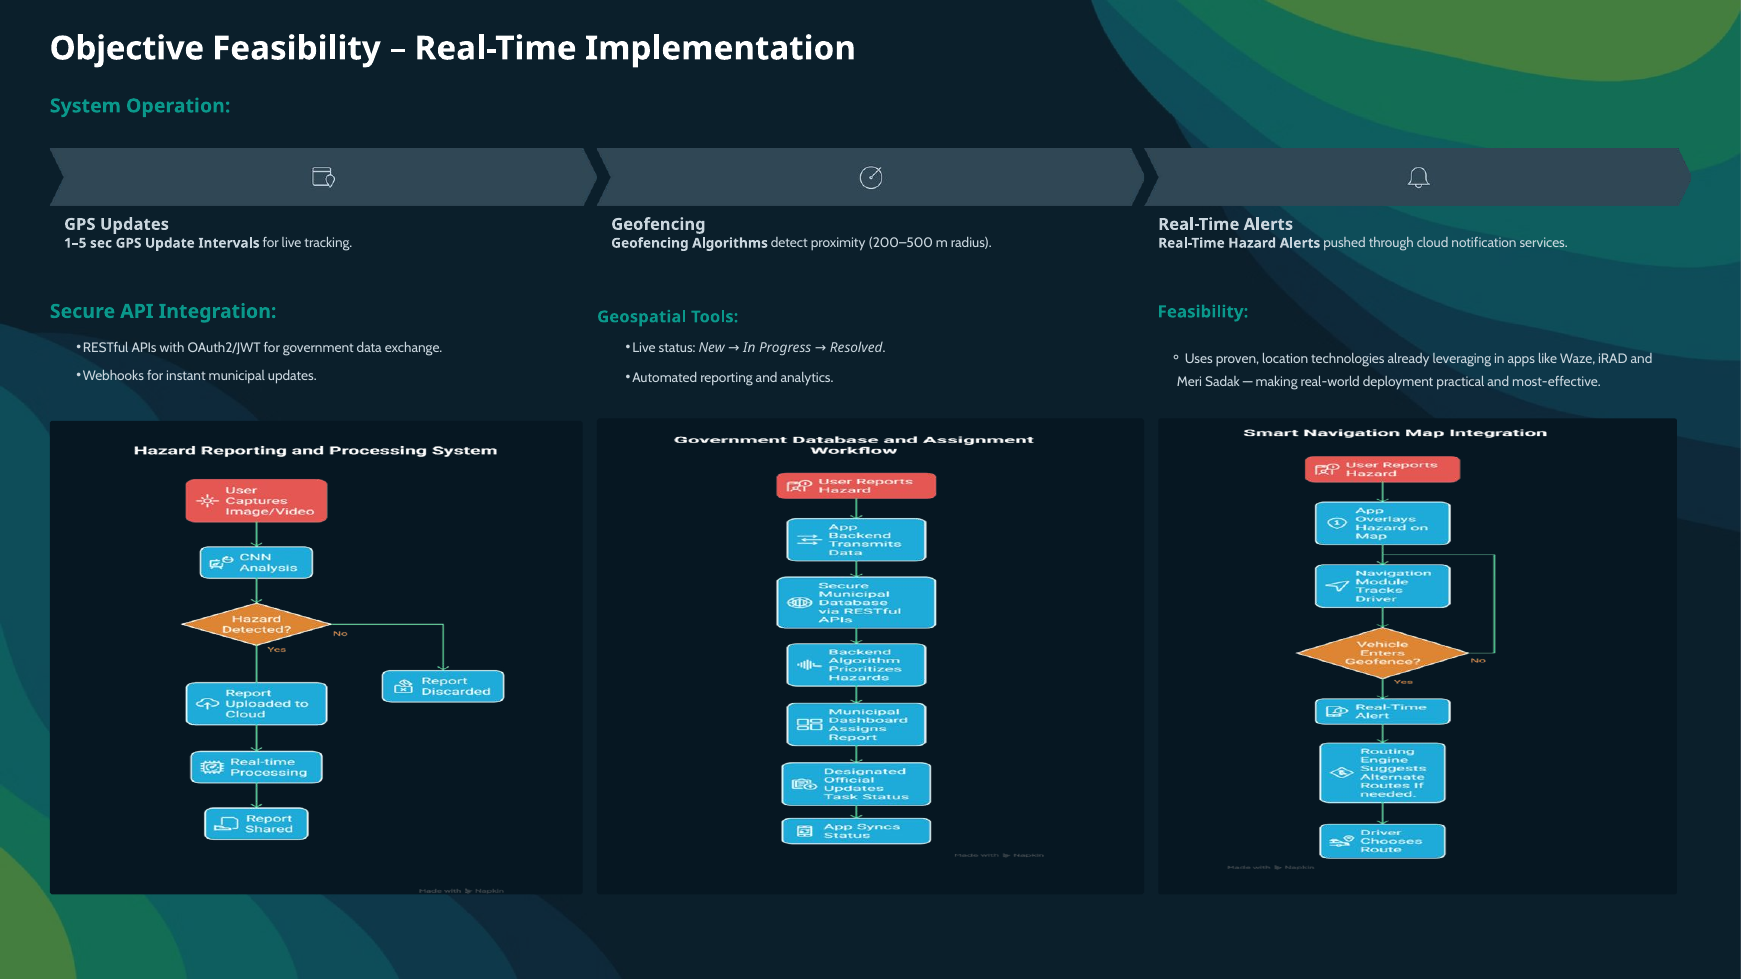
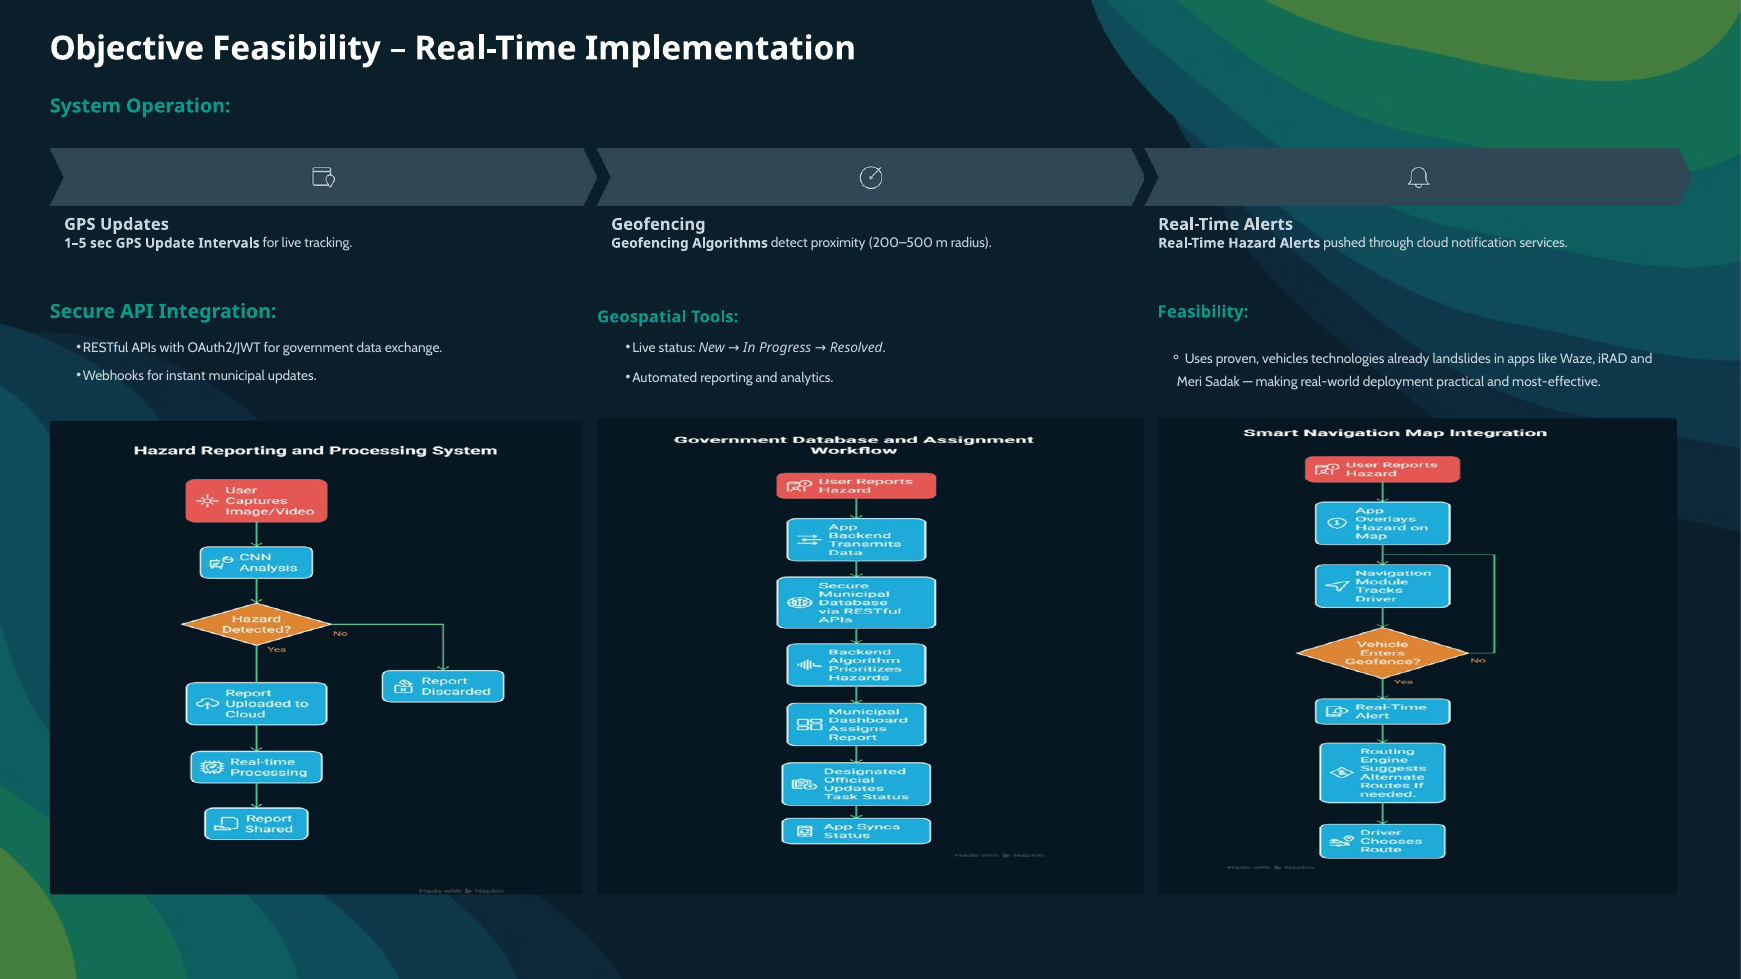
location: location -> vehicles (1285, 359)
leveraging: leveraging -> landslides (1462, 359)
